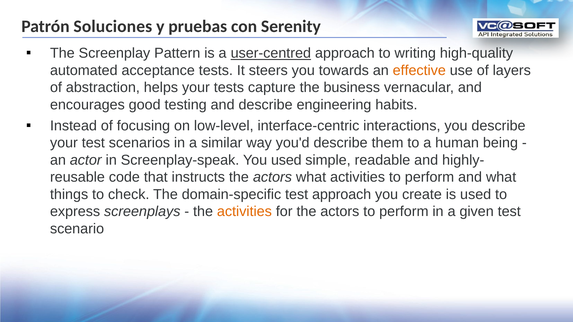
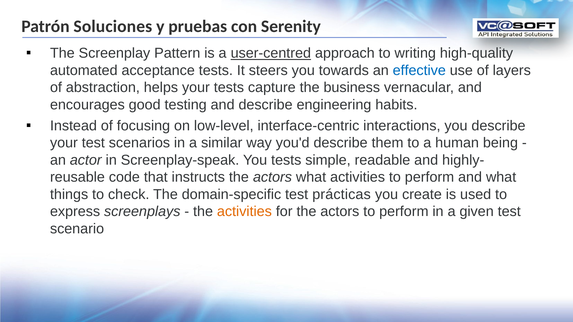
effective colour: orange -> blue (419, 70)
You used: used -> tests (286, 160)
test approach: approach -> prácticas (342, 195)
